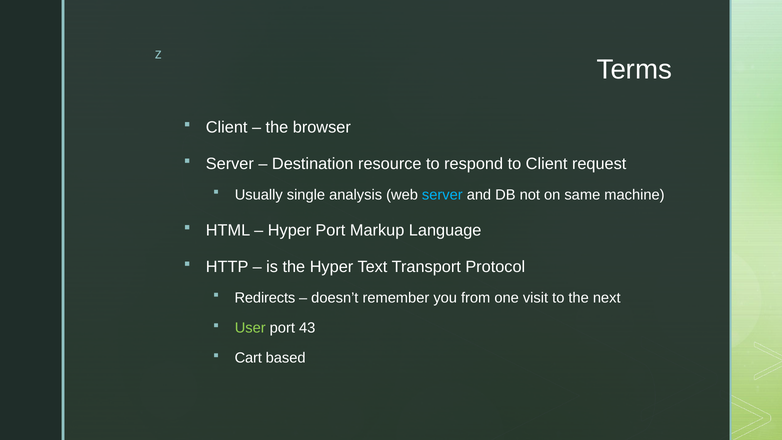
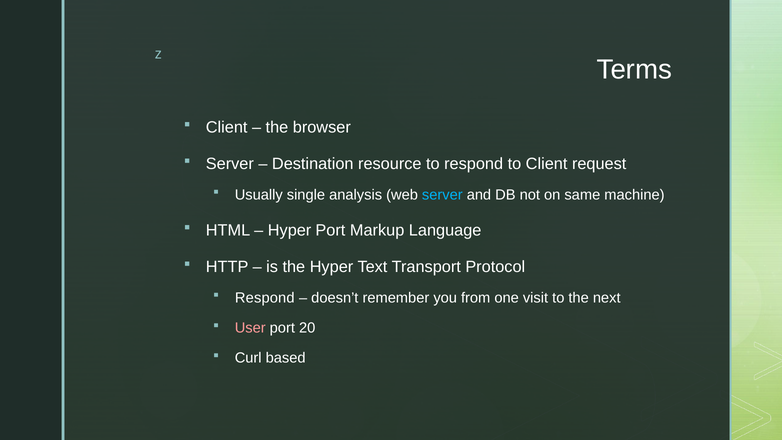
Redirects: Redirects -> Respond (265, 298)
User colour: light green -> pink (250, 328)
43: 43 -> 20 (307, 328)
Cart: Cart -> Curl (248, 358)
